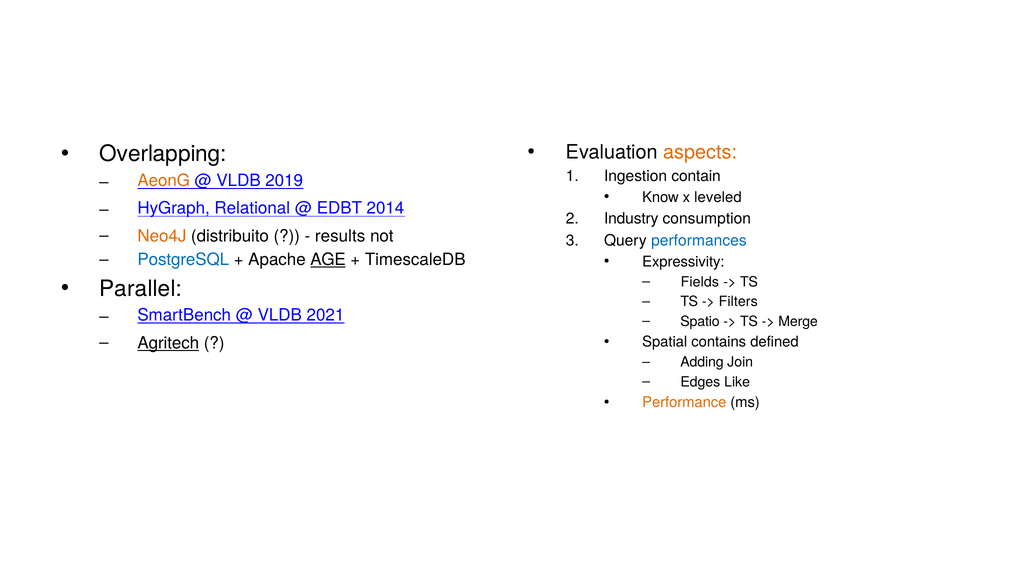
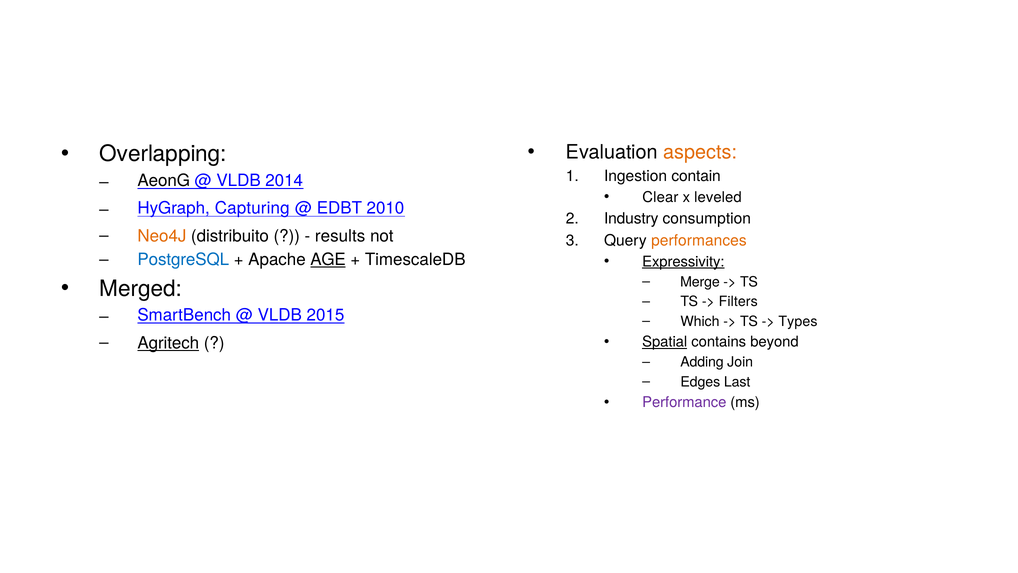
AeonG colour: orange -> black (164, 181)
2019: 2019 -> 2014 (284, 181)
Know: Know -> Clear (660, 197)
Relational: Relational -> Capturing (252, 208)
2014: 2014 -> 2010 (385, 208)
performances colour: blue -> orange (699, 240)
Expressivity underline: none -> present (683, 262)
Fields: Fields -> Merge (700, 282)
Parallel: Parallel -> Merged (141, 288)
2021: 2021 -> 2015 (325, 315)
Spatio: Spatio -> Which (700, 321)
Merge: Merge -> Types (798, 321)
Spatial underline: none -> present (665, 342)
defined: defined -> beyond (774, 342)
Like: Like -> Last (737, 382)
Performance colour: orange -> purple (684, 402)
